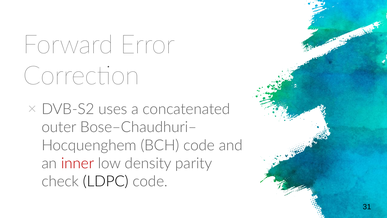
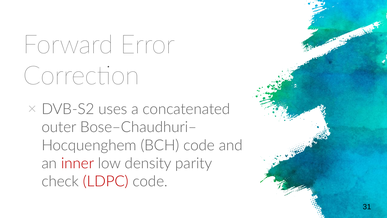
LDPC colour: black -> red (106, 181)
